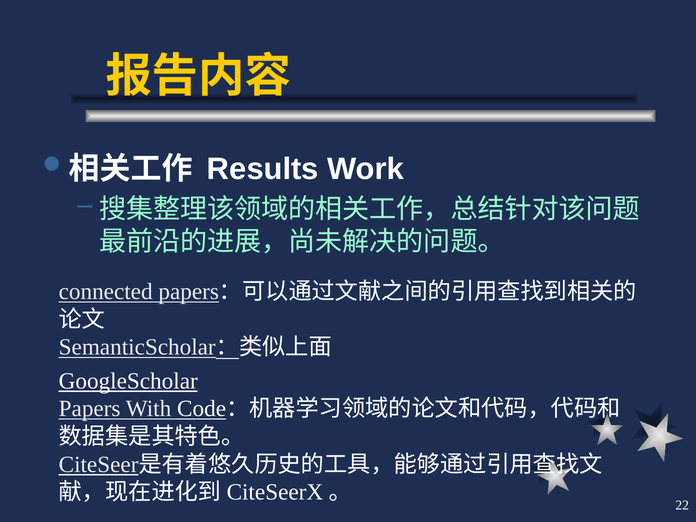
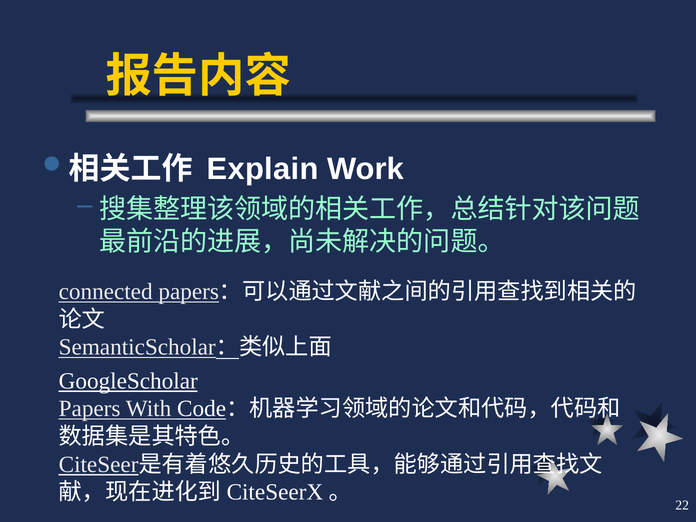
Results: Results -> Explain (263, 169)
